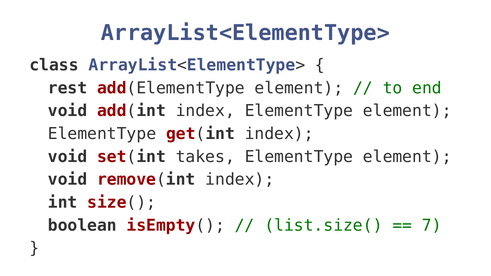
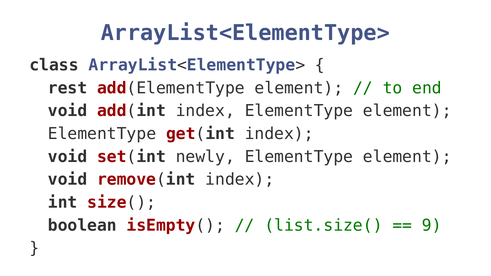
takes: takes -> newly (205, 157)
7: 7 -> 9 (432, 226)
